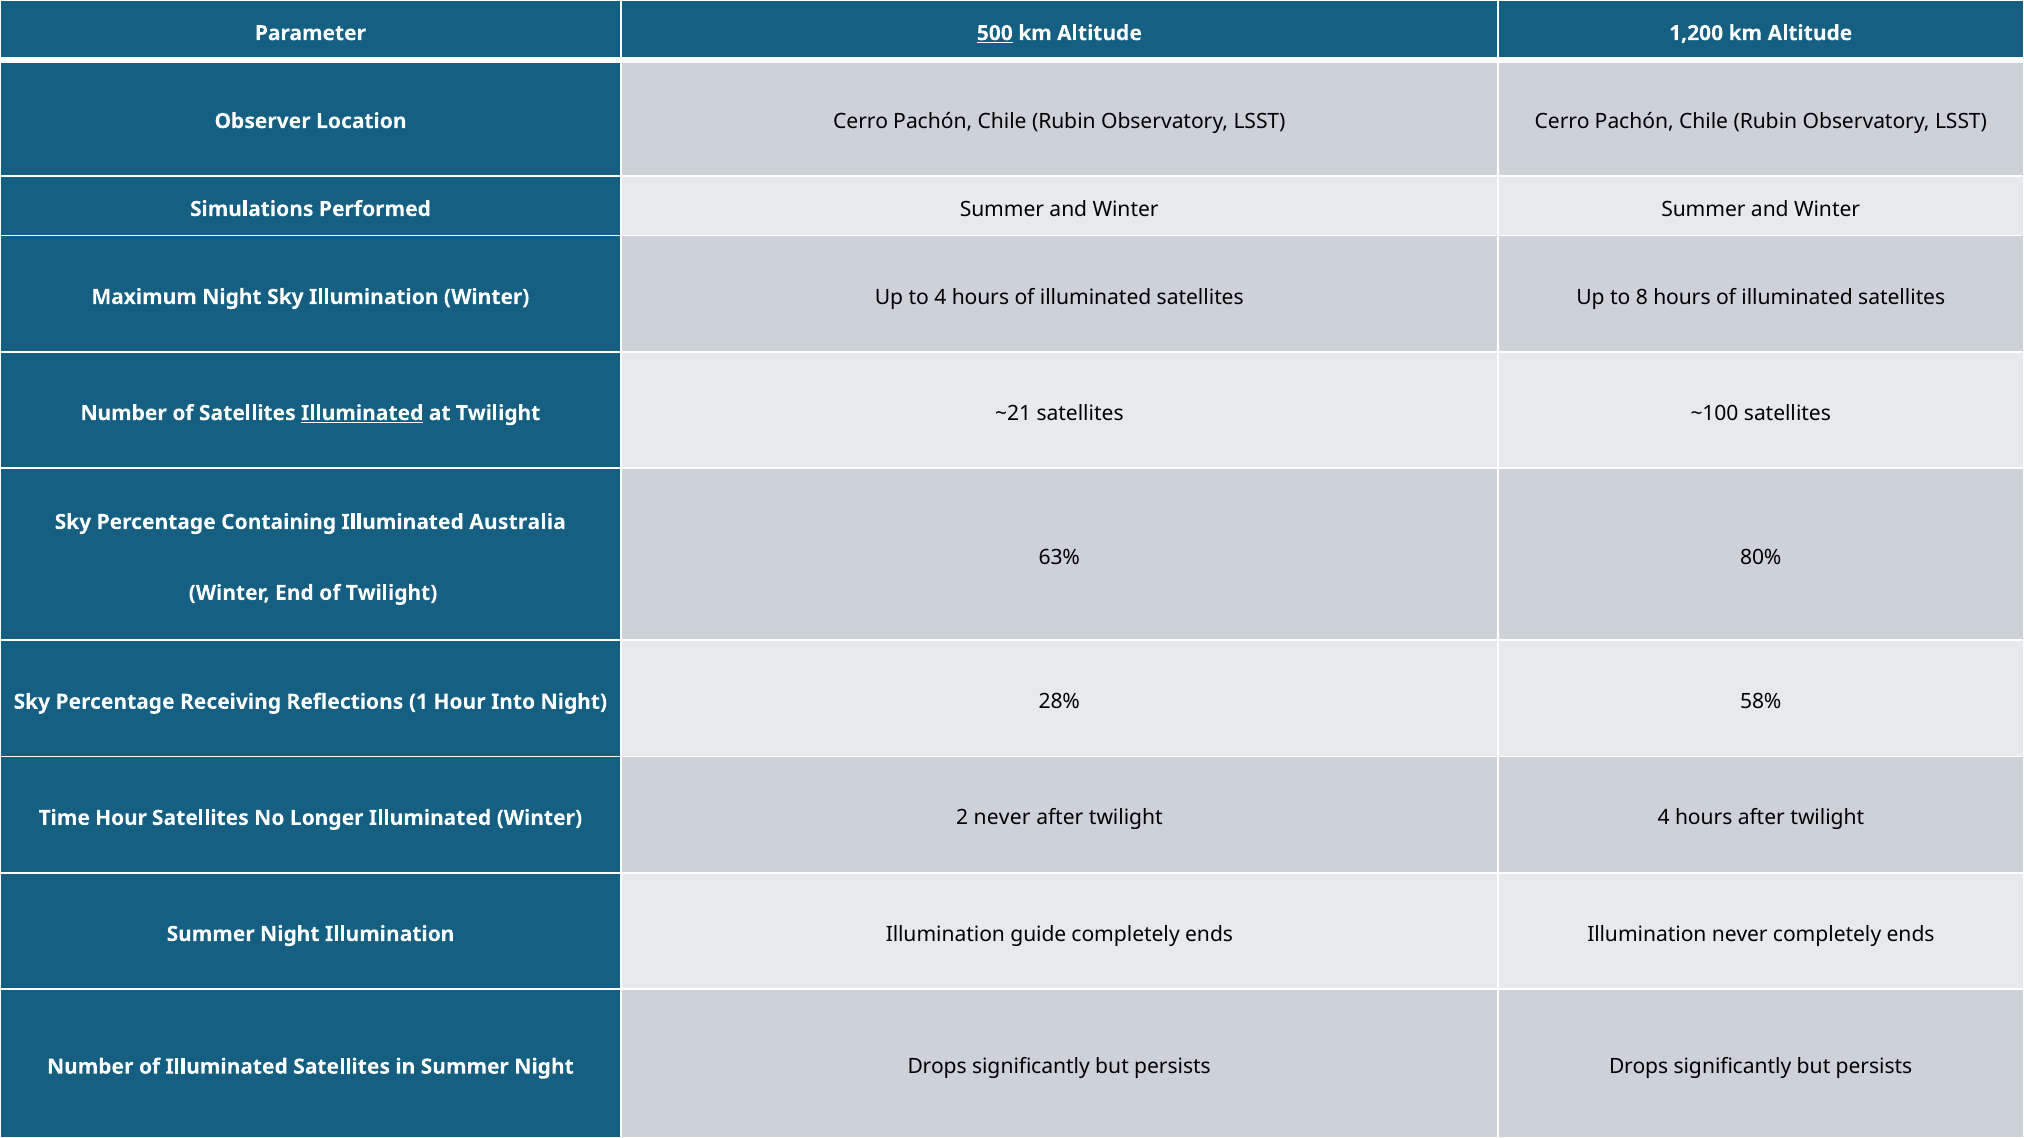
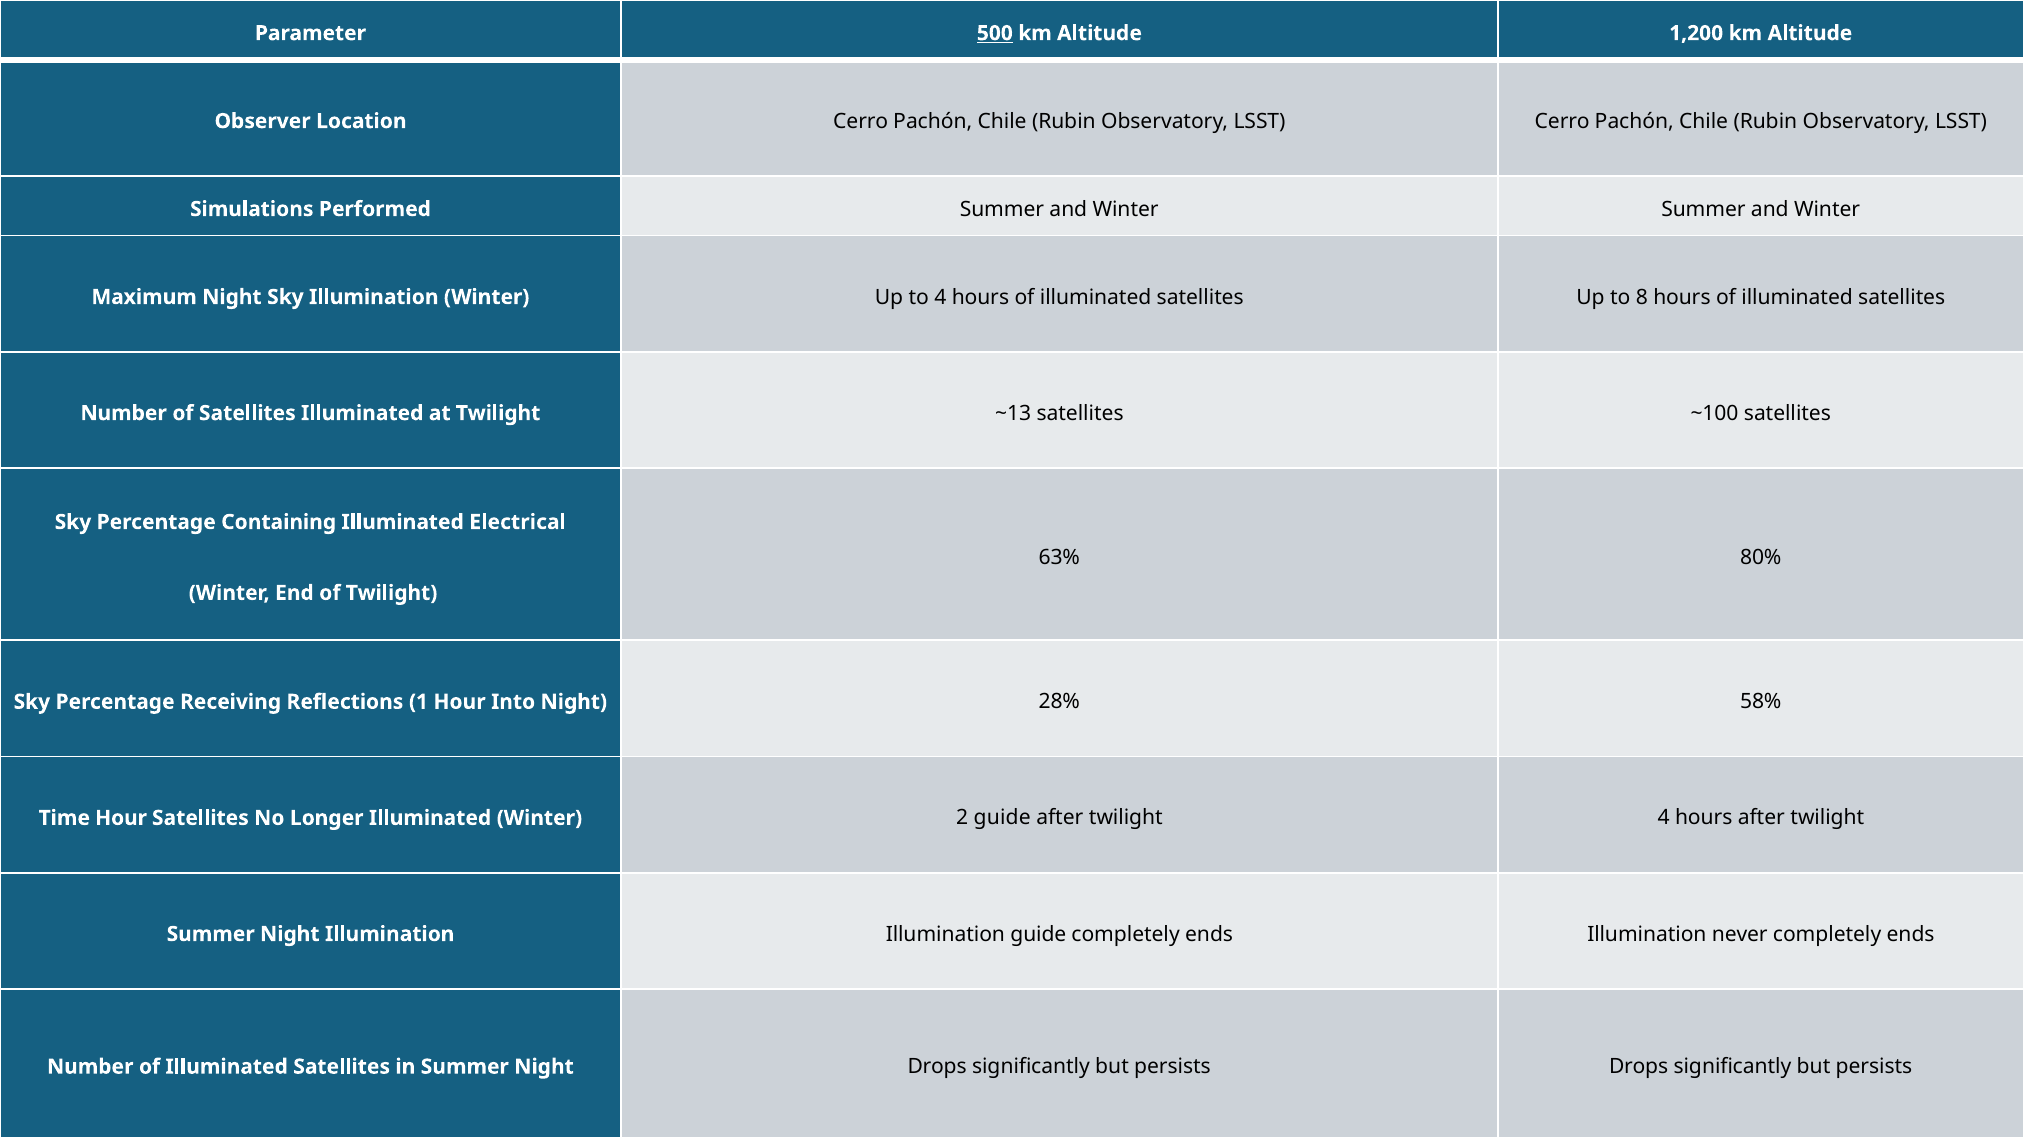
Illuminated underline: present -> none (362, 413)
~21: ~21 -> ~13 (1013, 413)
Australia: Australia -> Electrical (518, 522)
2 never: never -> guide (1002, 818)
